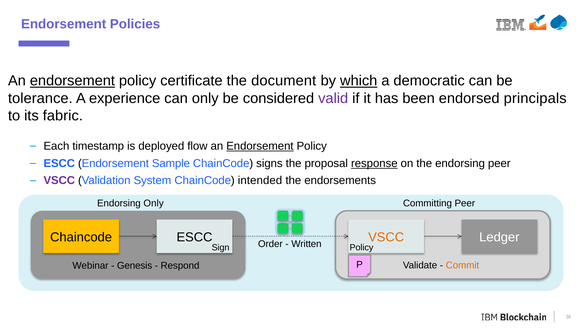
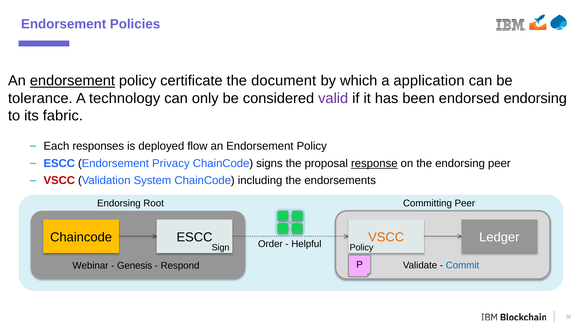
which underline: present -> none (359, 81)
democratic: democratic -> application (429, 81)
experience: experience -> technology (125, 98)
endorsed principals: principals -> endorsing (535, 98)
timestamp: timestamp -> responses (98, 146)
Endorsement underline: present -> none (260, 146)
Sample: Sample -> Privacy (171, 163)
VSCC colour: purple -> red (59, 181)
intended: intended -> including (260, 181)
Endorsing Only: Only -> Root (154, 203)
Written: Written -> Helpful (306, 244)
Commit colour: orange -> blue (462, 265)
